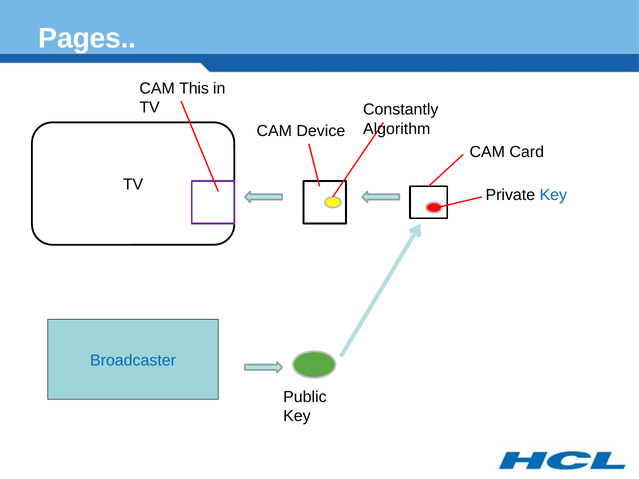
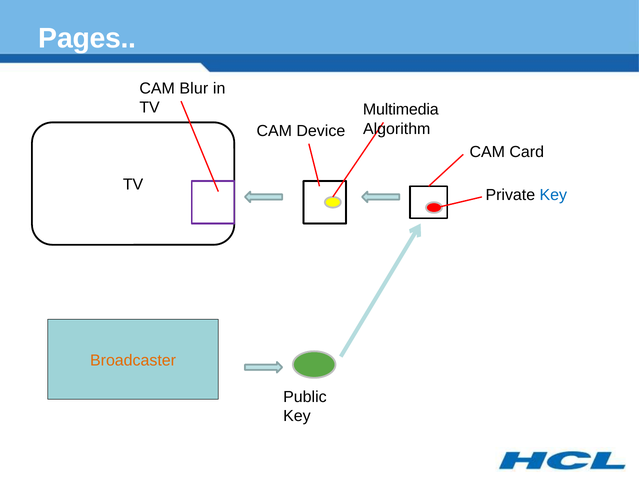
This: This -> Blur (194, 88)
Constantly: Constantly -> Multimedia (401, 110)
Broadcaster colour: blue -> orange (133, 361)
